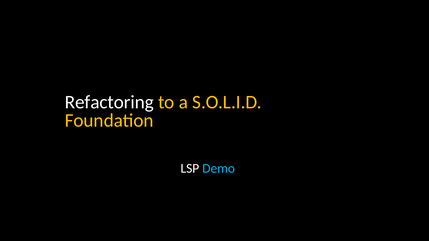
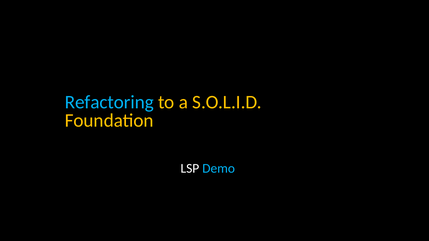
Refactoring colour: white -> light blue (109, 102)
